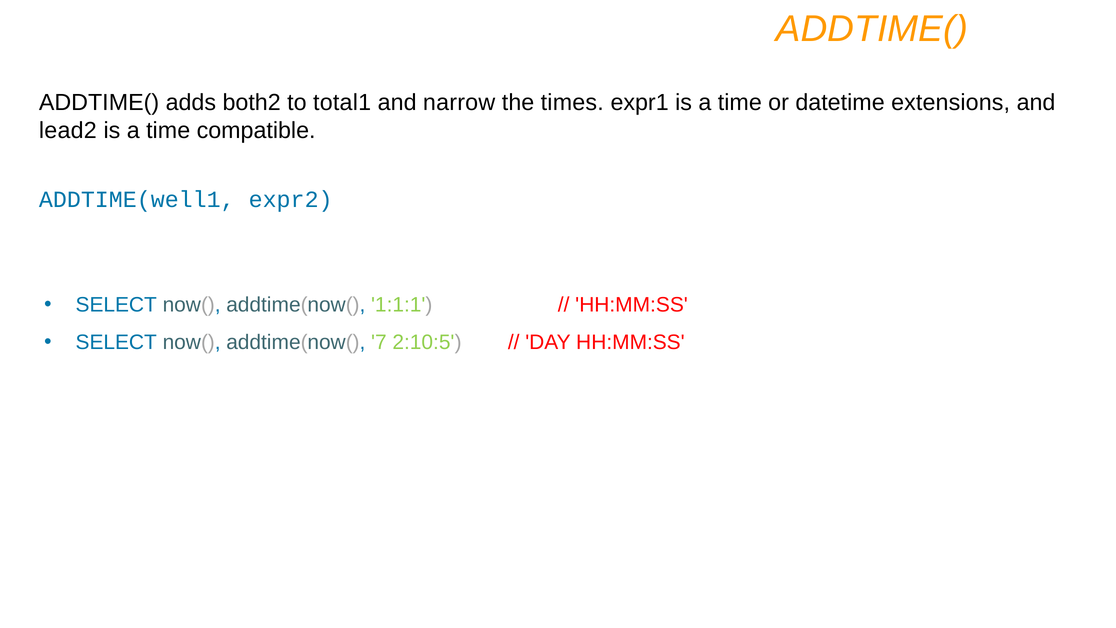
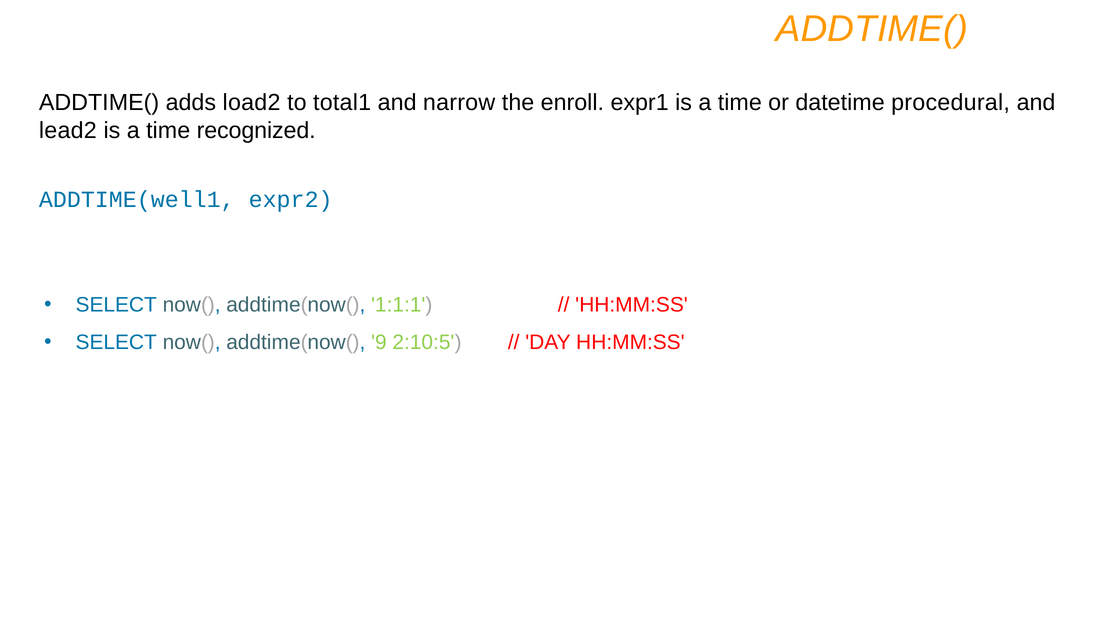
both2: both2 -> load2 (252, 103)
times: times -> enroll (572, 103)
extensions: extensions -> procedural (951, 103)
compatible: compatible -> recognized (256, 130)
7: 7 -> 9 (379, 342)
